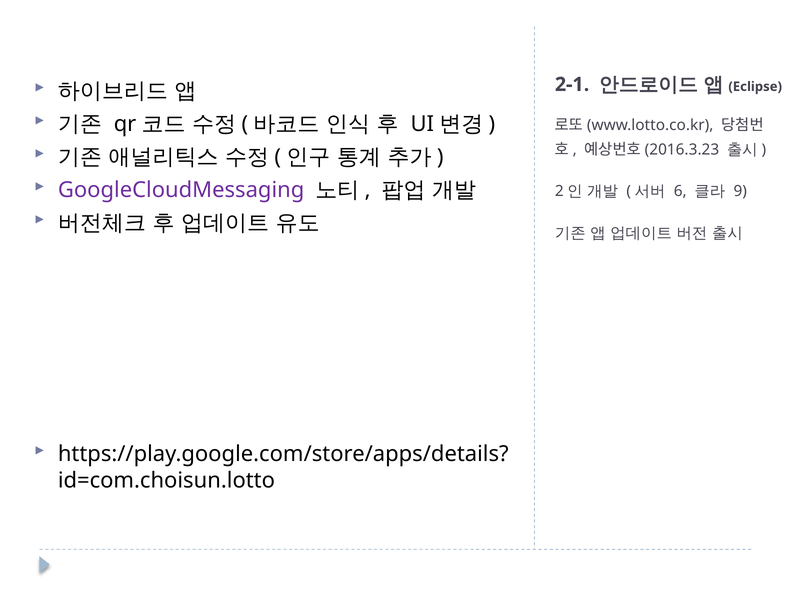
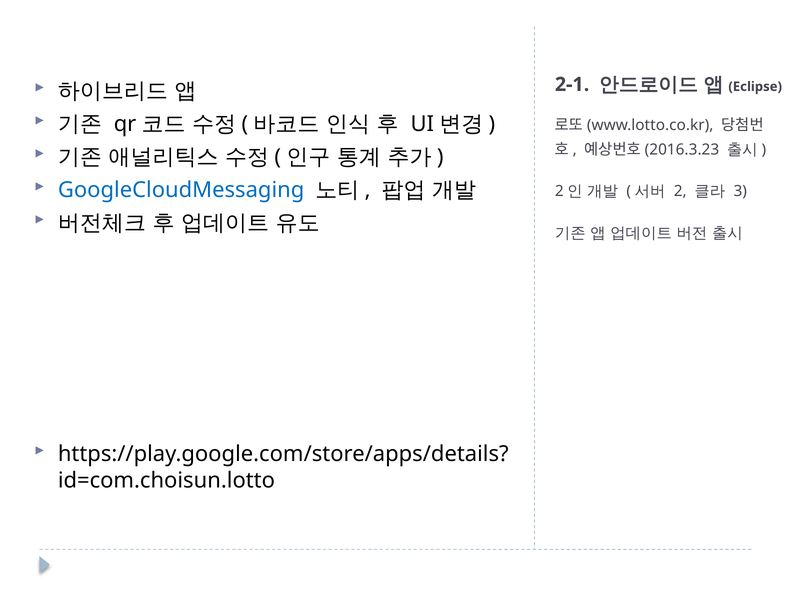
GoogleCloudMessaging colour: purple -> blue (181, 190)
6: 6 -> 2 (680, 191)
9: 9 -> 3 (740, 191)
